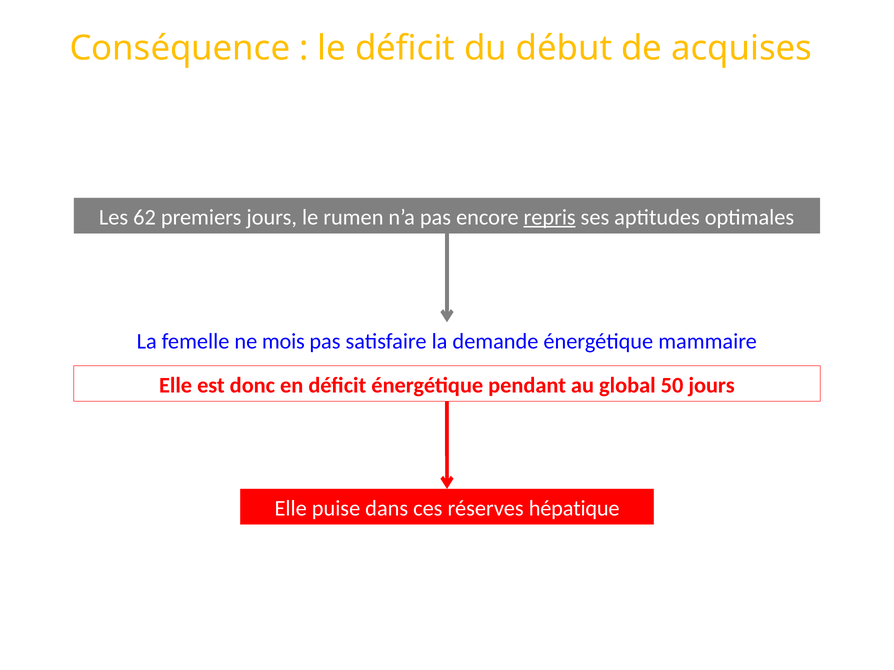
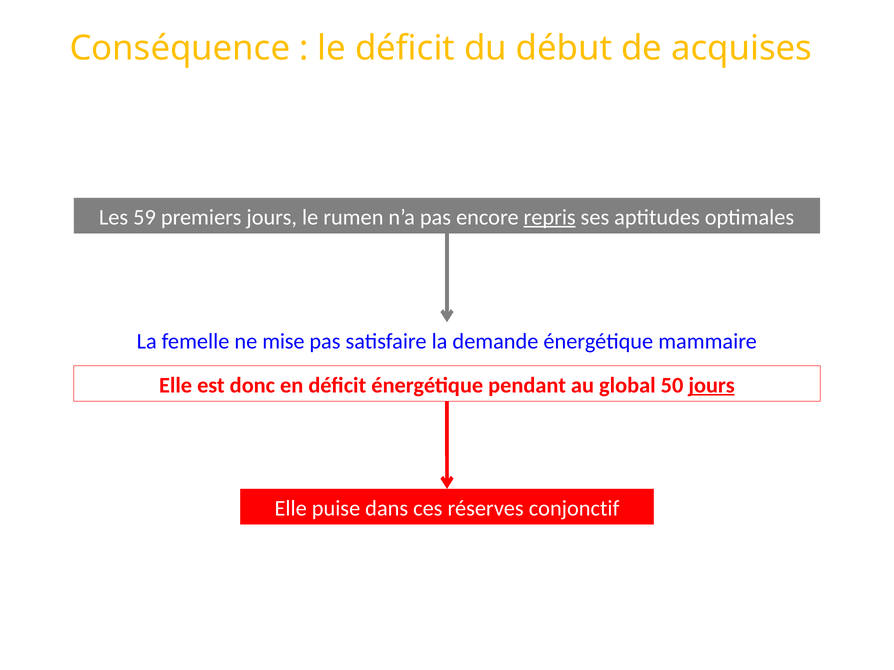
62: 62 -> 59 (145, 217)
mois: mois -> mise (283, 342)
jours underline: none -> present (712, 385)
hépatique: hépatique -> conjonctif (574, 509)
